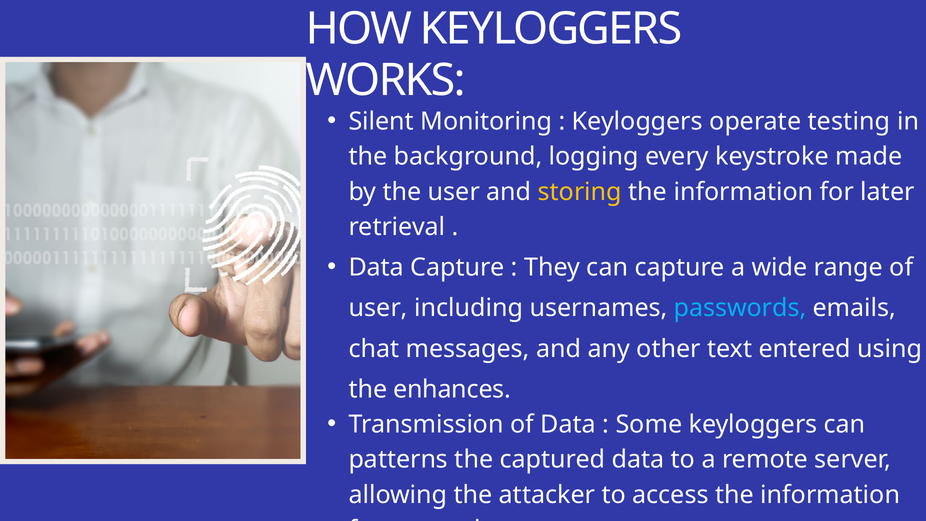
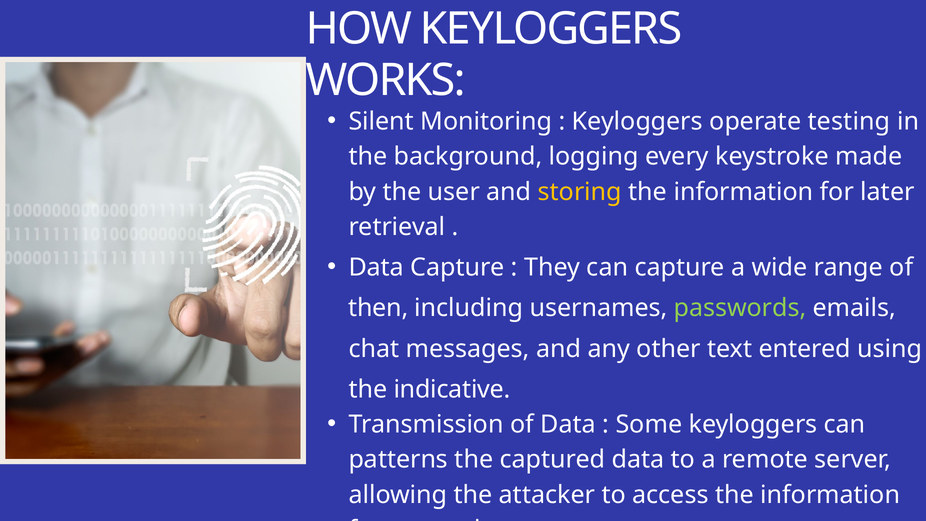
user: user -> then (378, 308)
passwords colour: light blue -> light green (740, 308)
enhances: enhances -> indicative (452, 389)
